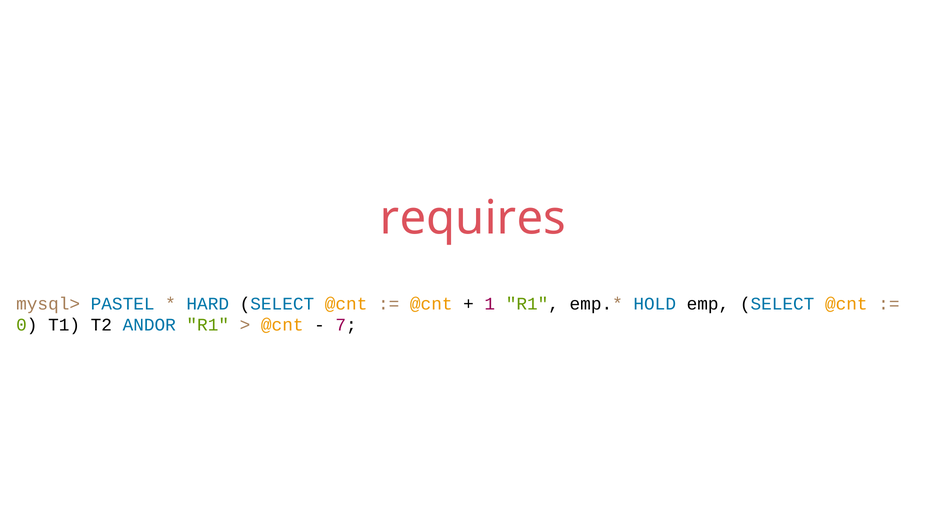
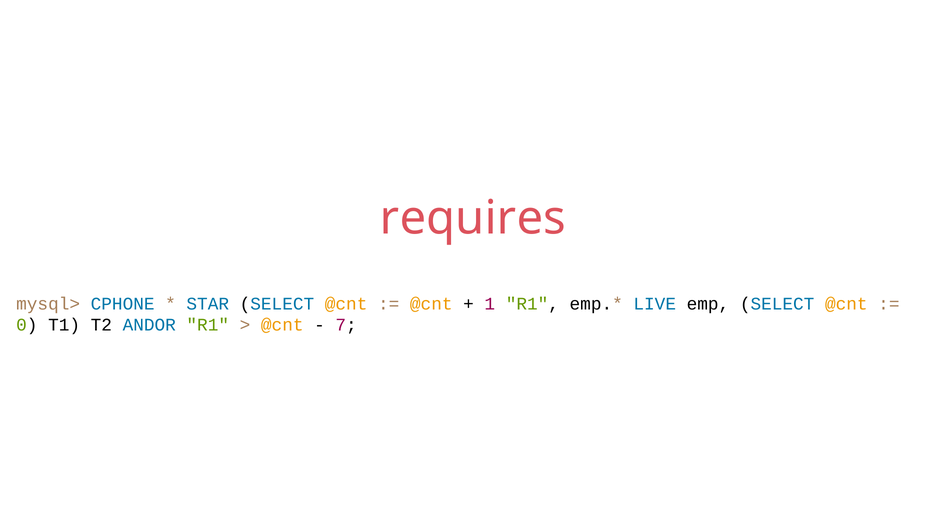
PASTEL: PASTEL -> CPHONE (123, 304)
HARD: HARD -> STAR (208, 304)
HOLD: HOLD -> LIVE (655, 304)
